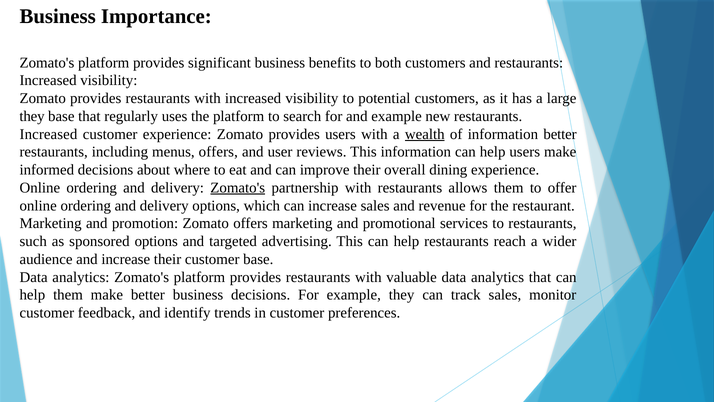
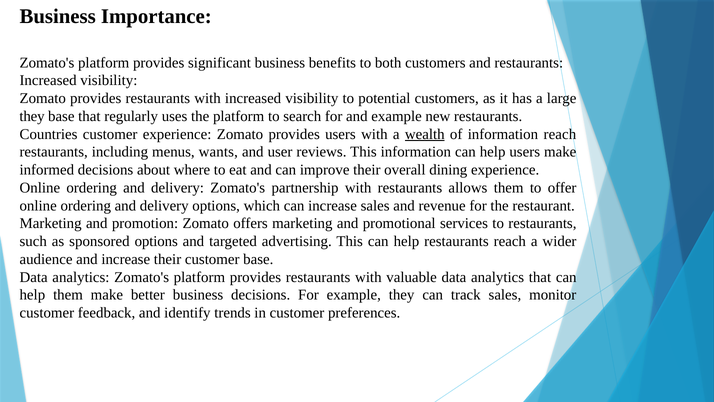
Increased: Increased -> Countries (49, 134)
information better: better -> reach (560, 134)
menus offers: offers -> wants (218, 152)
Zomato's underline: present -> none (238, 188)
